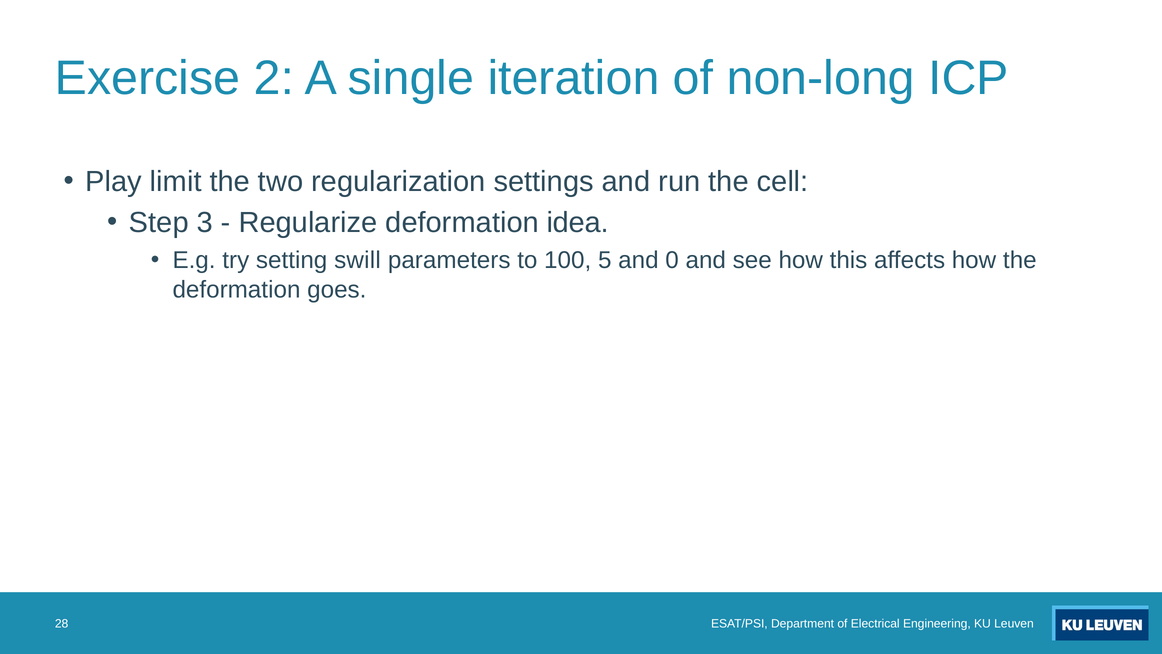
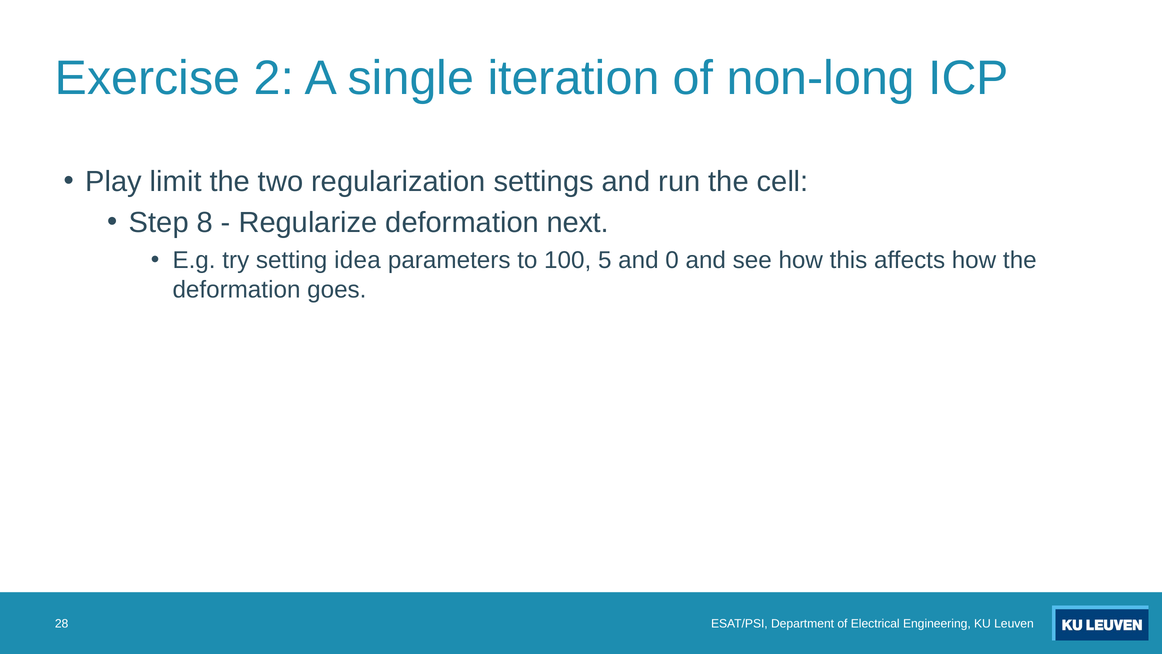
3: 3 -> 8 (205, 223)
idea: idea -> next (578, 223)
swill: swill -> idea (357, 260)
